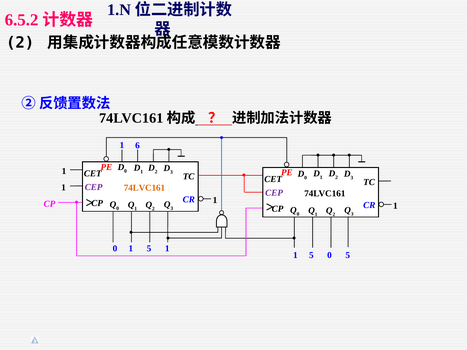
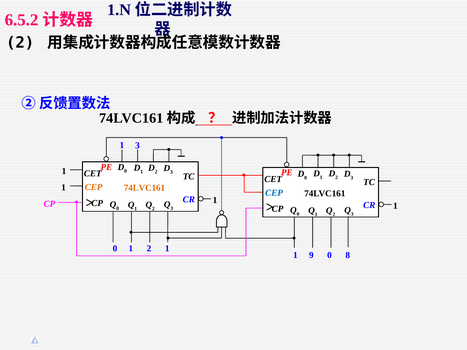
1 6: 6 -> 3 (137, 145)
CEP colour: purple -> orange (94, 187)
CEP colour: purple -> blue (274, 193)
0 1 5: 5 -> 2 (149, 249)
5: 5 -> 9 (311, 255)
0 5: 5 -> 8 (348, 255)
